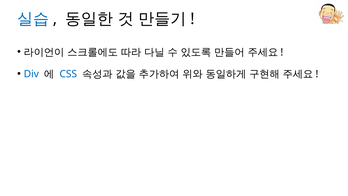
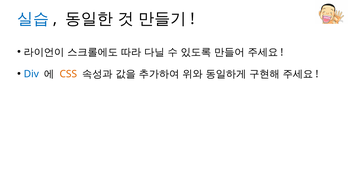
CSS colour: blue -> orange (68, 74)
